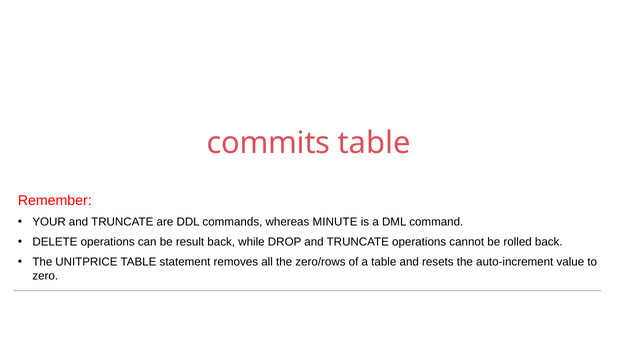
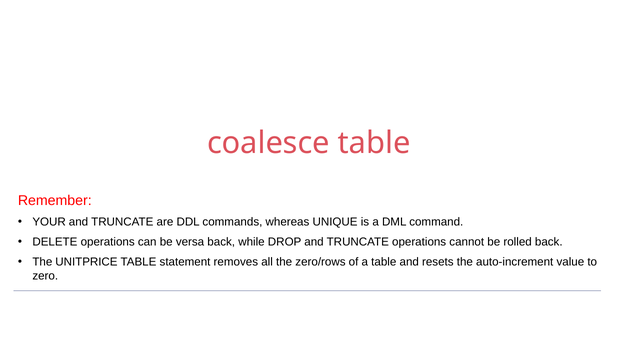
commits: commits -> coalesce (268, 143)
MINUTE: MINUTE -> UNIQUE (335, 222)
result: result -> versa (190, 242)
